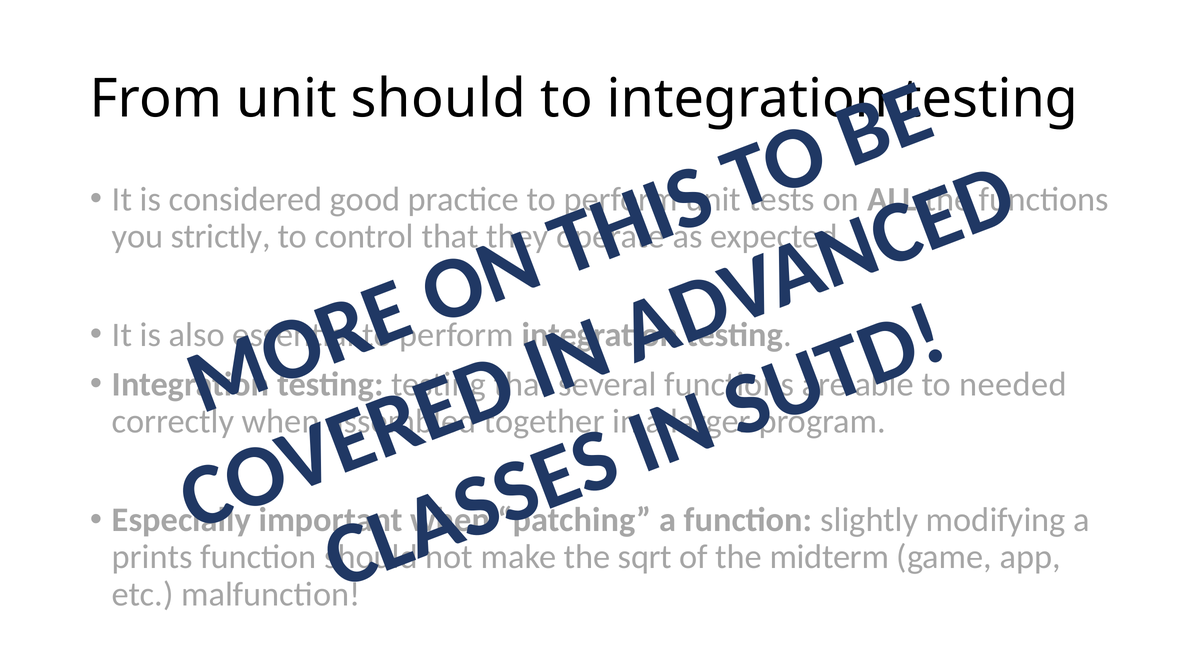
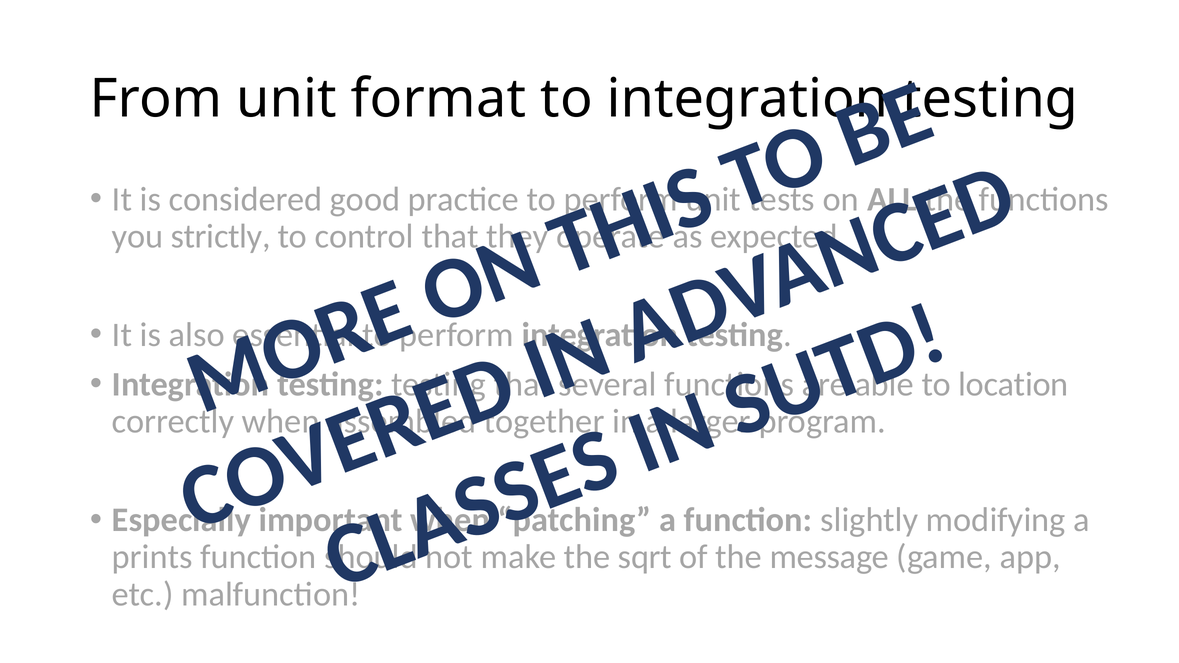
unit should: should -> format (438, 99)
needed: needed -> location (1013, 384)
midterm: midterm -> message (829, 557)
